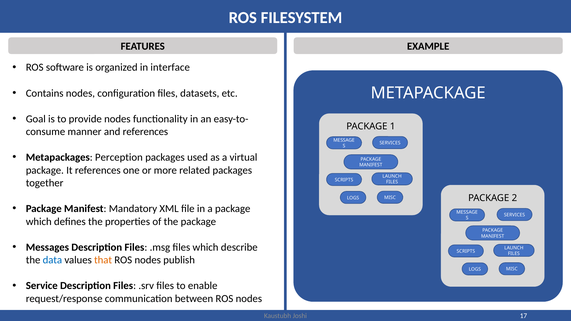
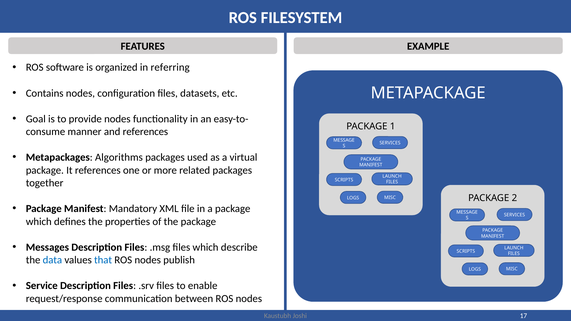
interface: interface -> referring (170, 67)
Perception: Perception -> Algorithms (119, 157)
that colour: orange -> blue (103, 260)
